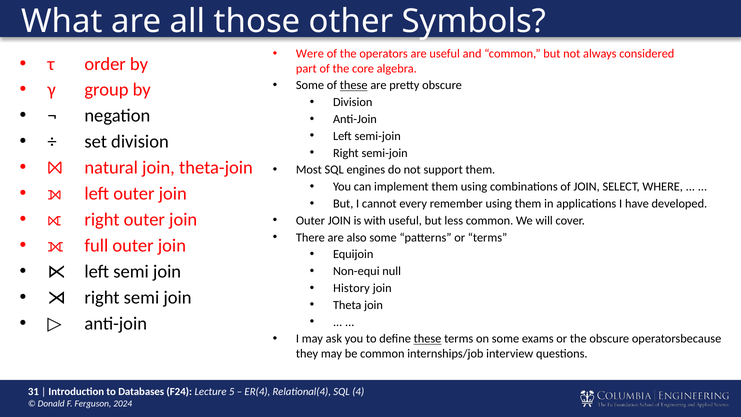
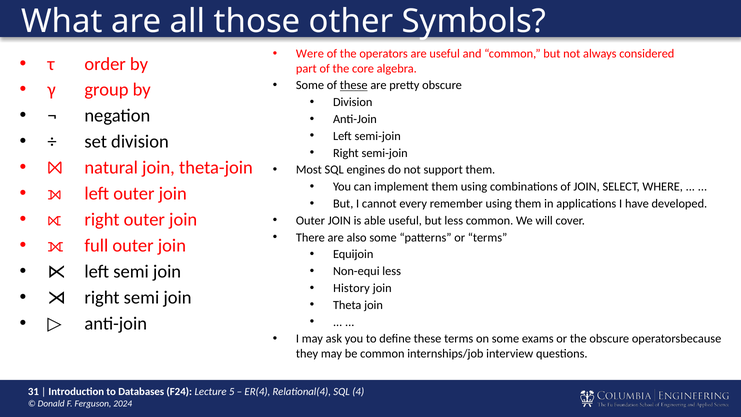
with: with -> able (375, 220)
Non-equi null: null -> less (392, 271)
these underline: present -> none (428, 339)
